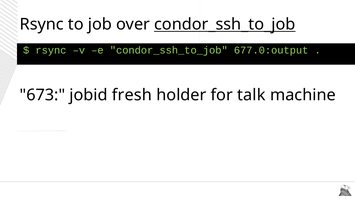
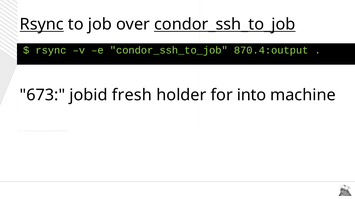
Rsync underline: none -> present (42, 24)
677.0:output: 677.0:output -> 870.4:output (271, 50)
talk: talk -> into (252, 95)
